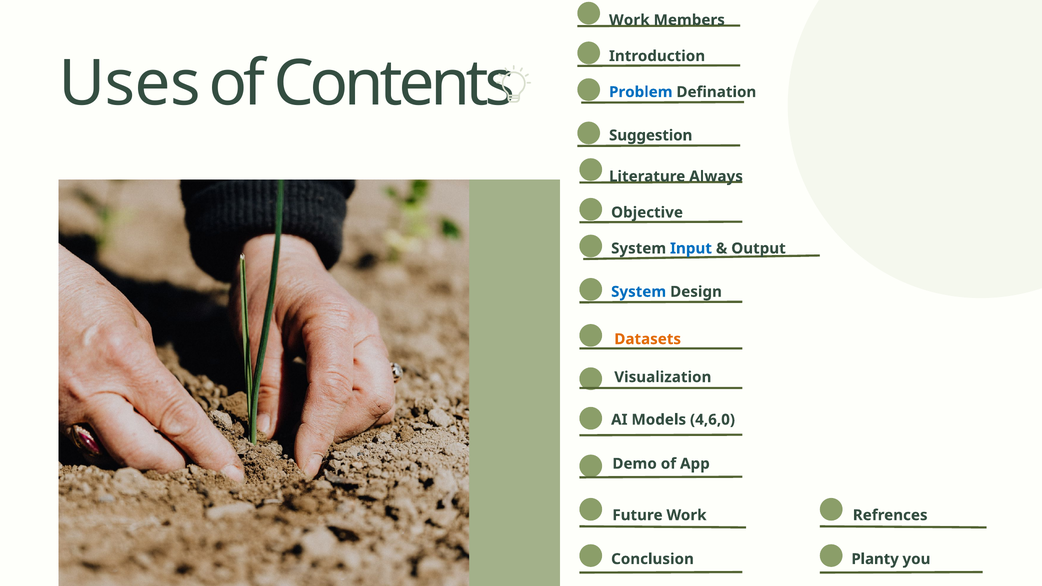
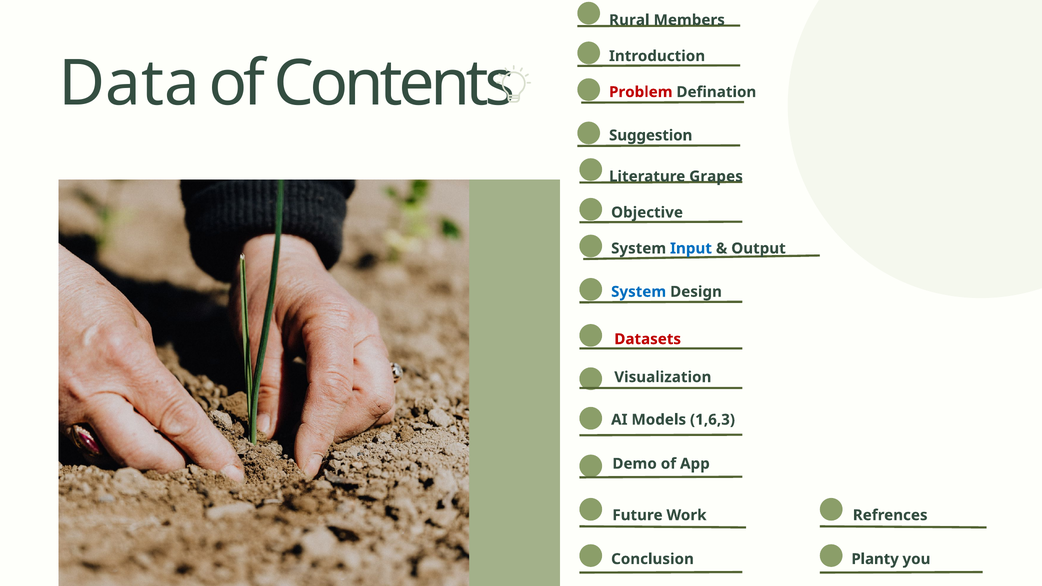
Work: Work -> Rural (629, 20)
Uses: Uses -> Data (129, 84)
Problem colour: blue -> red (641, 92)
Always: Always -> Grapes (716, 176)
Datasets colour: orange -> red (648, 339)
4,6,0: 4,6,0 -> 1,6,3 (713, 420)
